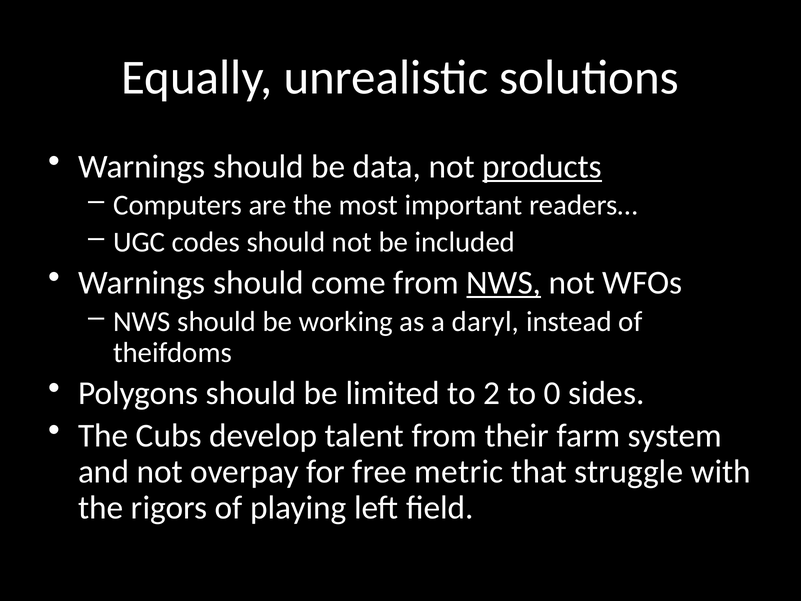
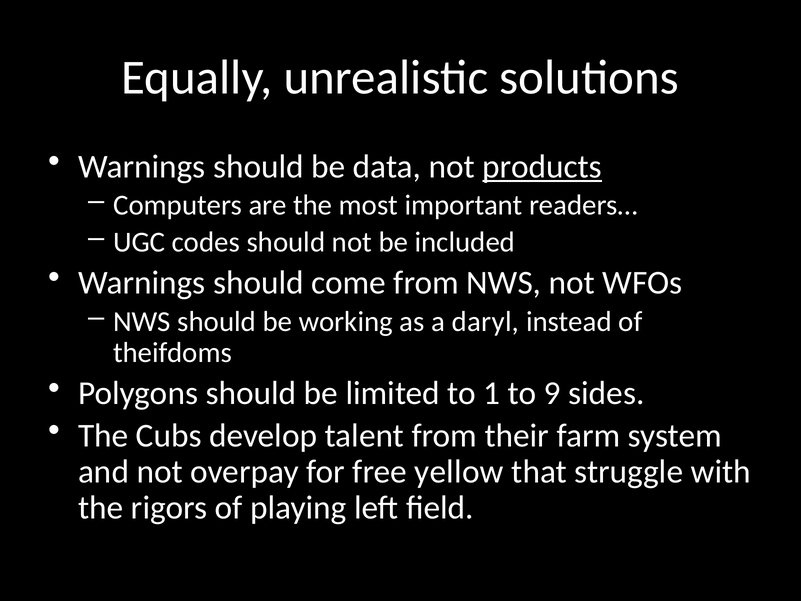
NWS underline: present -> none (504, 283)
2: 2 -> 1 (492, 393)
0: 0 -> 9 (552, 393)
metric: metric -> yellow (459, 472)
